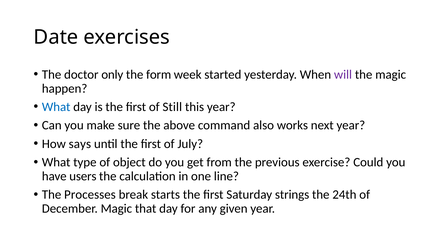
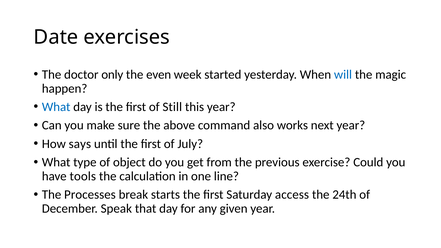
form: form -> even (159, 75)
will colour: purple -> blue (343, 75)
users: users -> tools (83, 176)
strings: strings -> access (292, 195)
December Magic: Magic -> Speak (116, 209)
